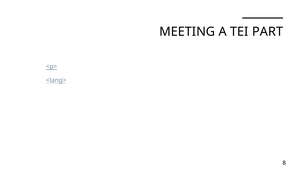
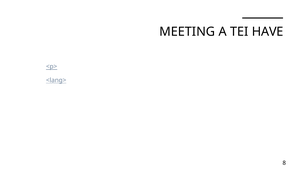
PART: PART -> HAVE (268, 32)
